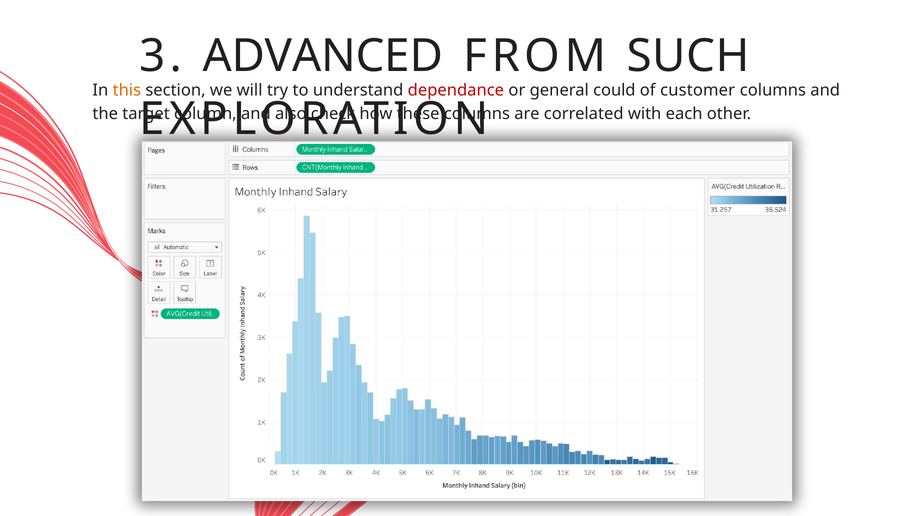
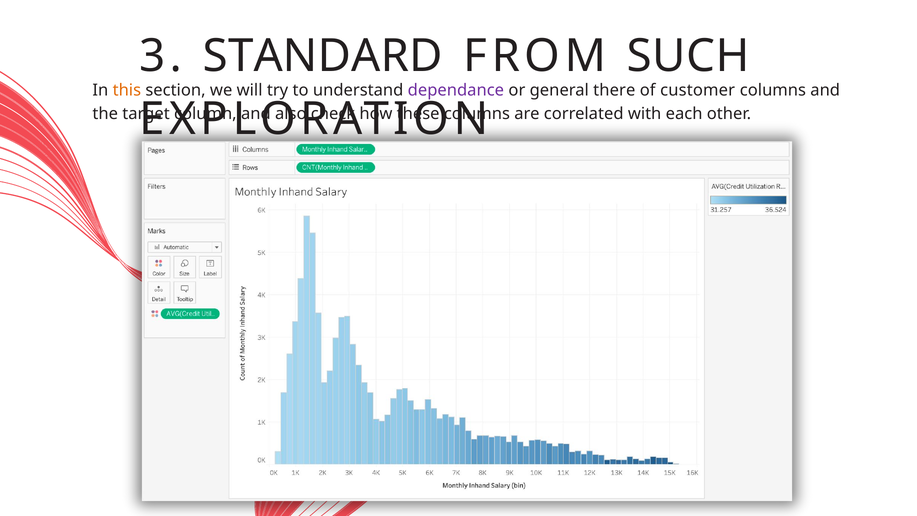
ADVANCED: ADVANCED -> STANDARD (323, 56)
dependance colour: red -> purple (456, 90)
could: could -> there (614, 90)
